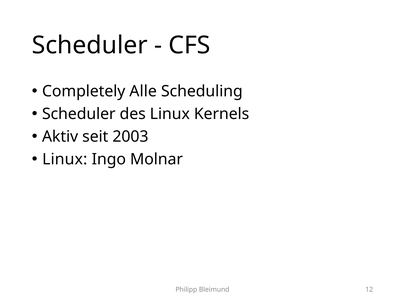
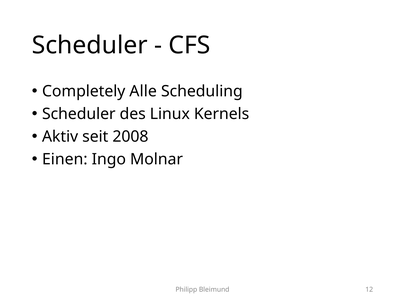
2003: 2003 -> 2008 (130, 137)
Linux: Linux -> Einen (65, 159)
